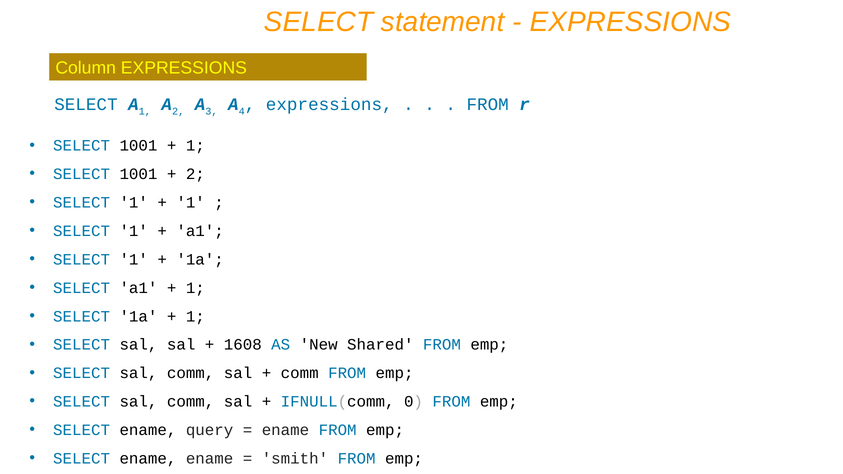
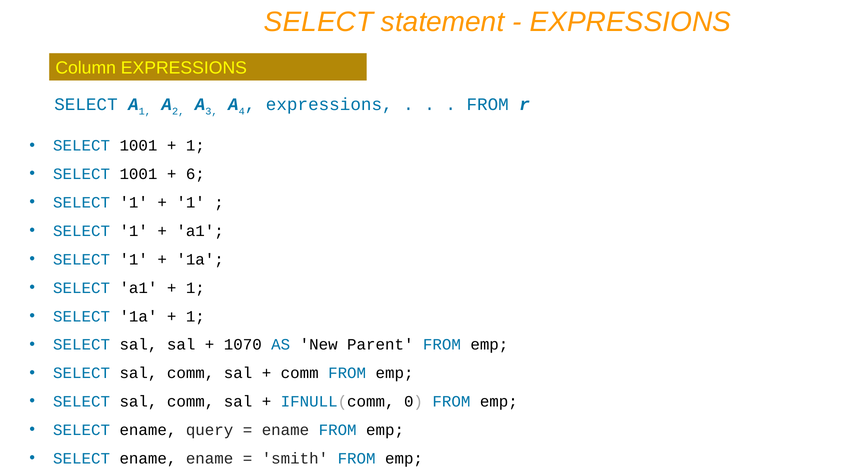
2: 2 -> 6 (195, 174)
1608: 1608 -> 1070 (243, 345)
Shared: Shared -> Parent (380, 345)
